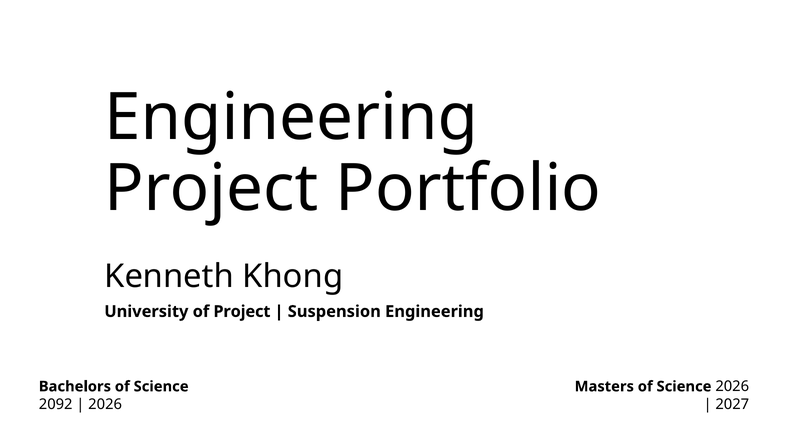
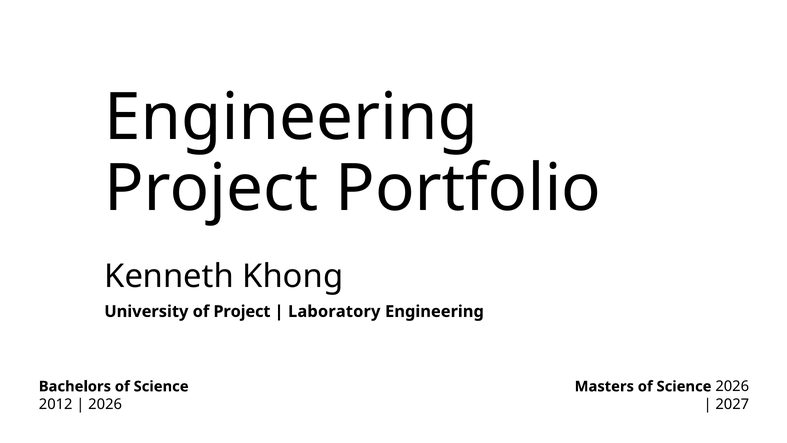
Suspension: Suspension -> Laboratory (334, 311)
2092: 2092 -> 2012 (56, 404)
